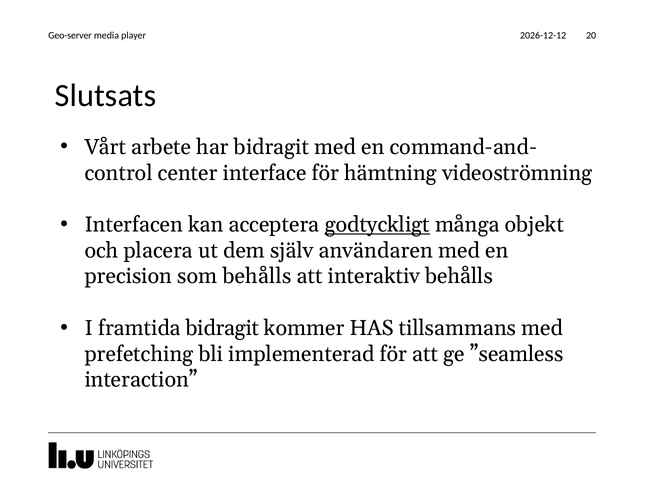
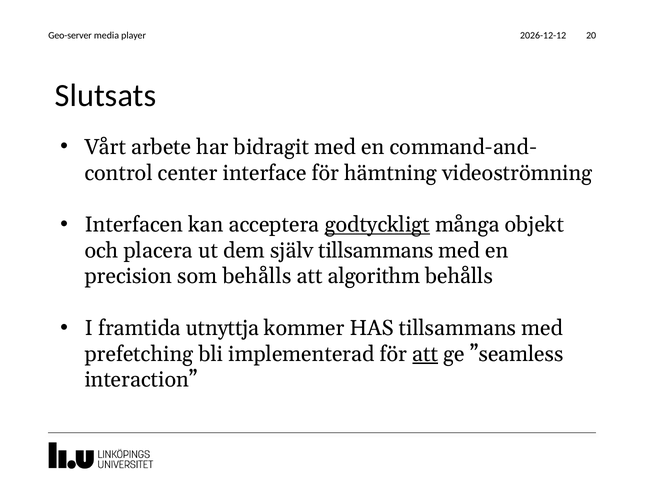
själv användaren: användaren -> tillsammans (376, 251)
interaktiv: interaktiv -> algorithm (374, 277)
framtida bidragit: bidragit -> utnyttja (222, 328)
att underline: none -> present (425, 354)
